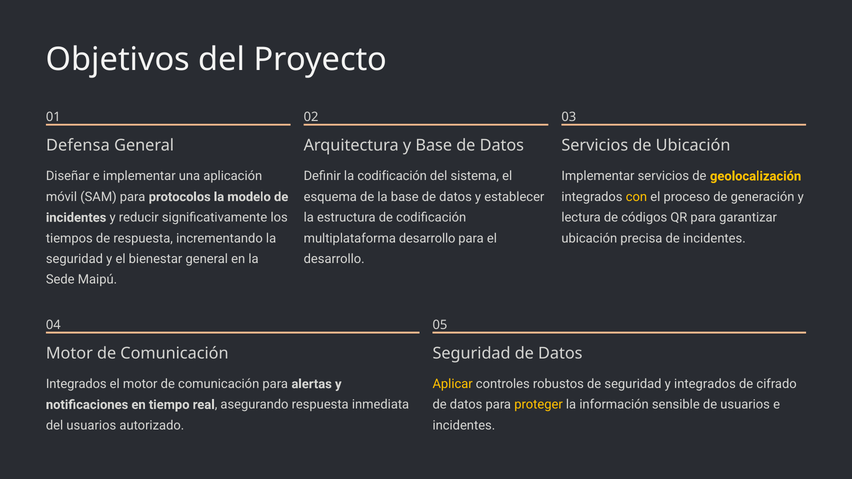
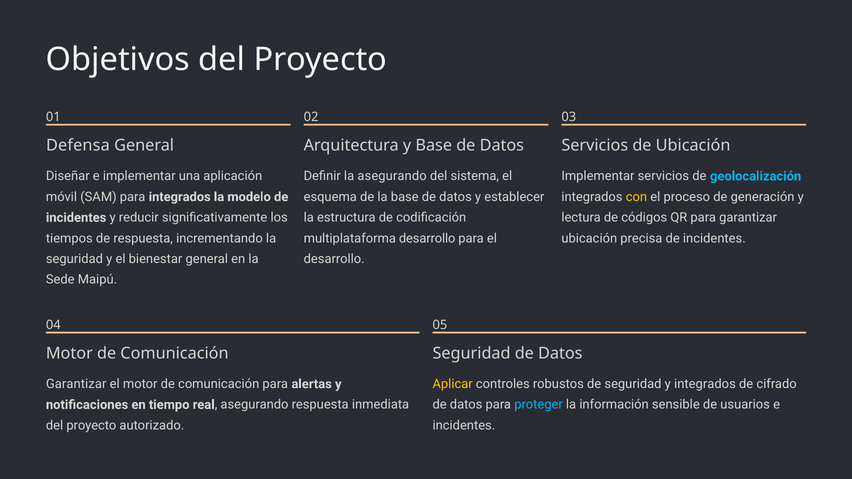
la codificación: codificación -> asegurando (392, 176)
geolocalización colour: yellow -> light blue (756, 176)
para protocolos: protocolos -> integrados (180, 197)
Integrados: Integrados -> Garantizar (76, 384)
proteger colour: yellow -> light blue (539, 405)
usuarios: usuarios -> proyecto (91, 426)
